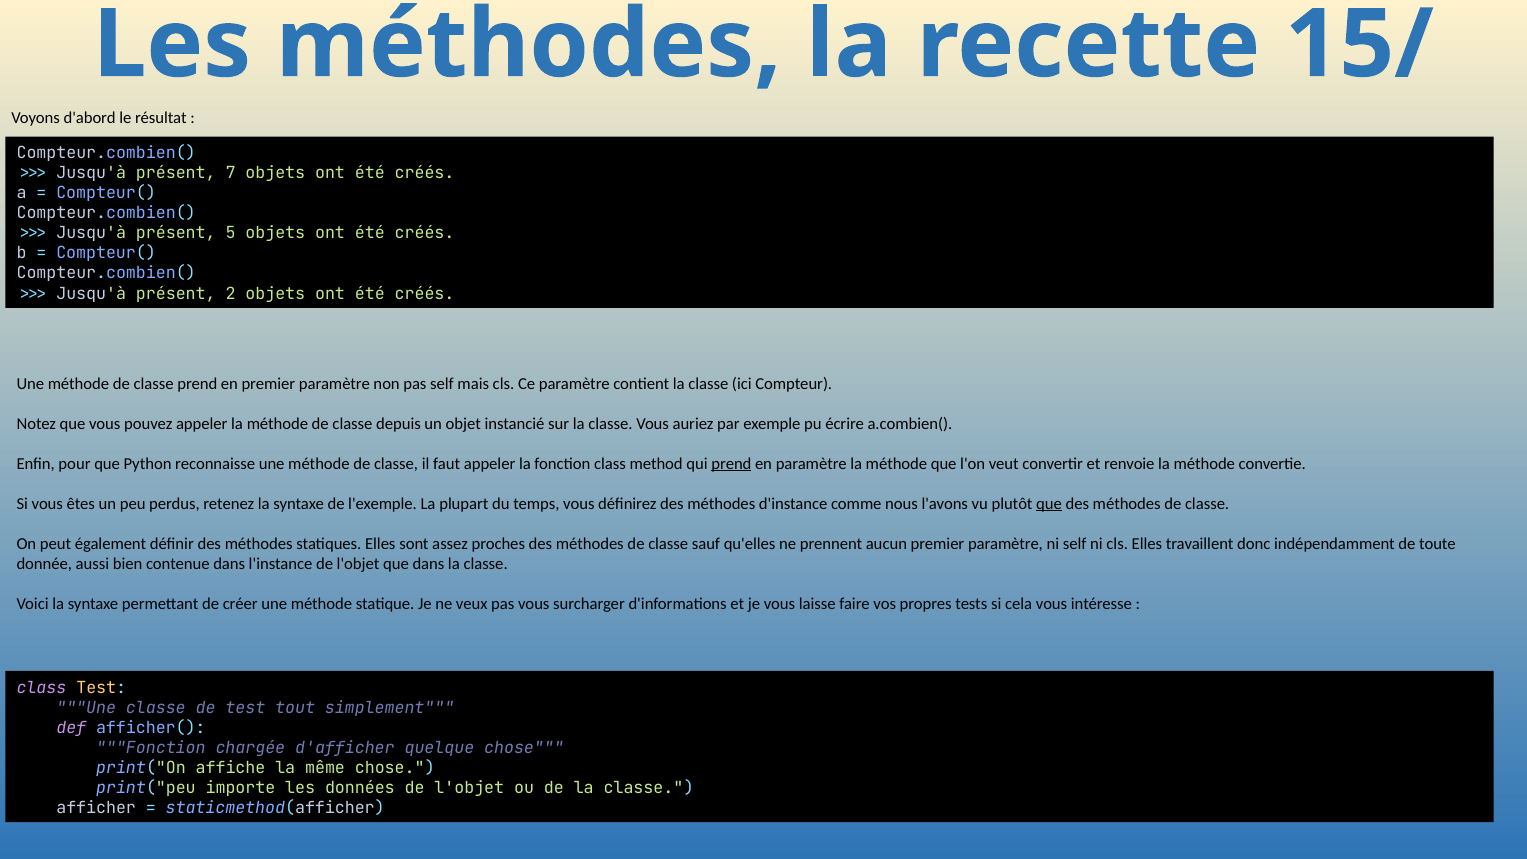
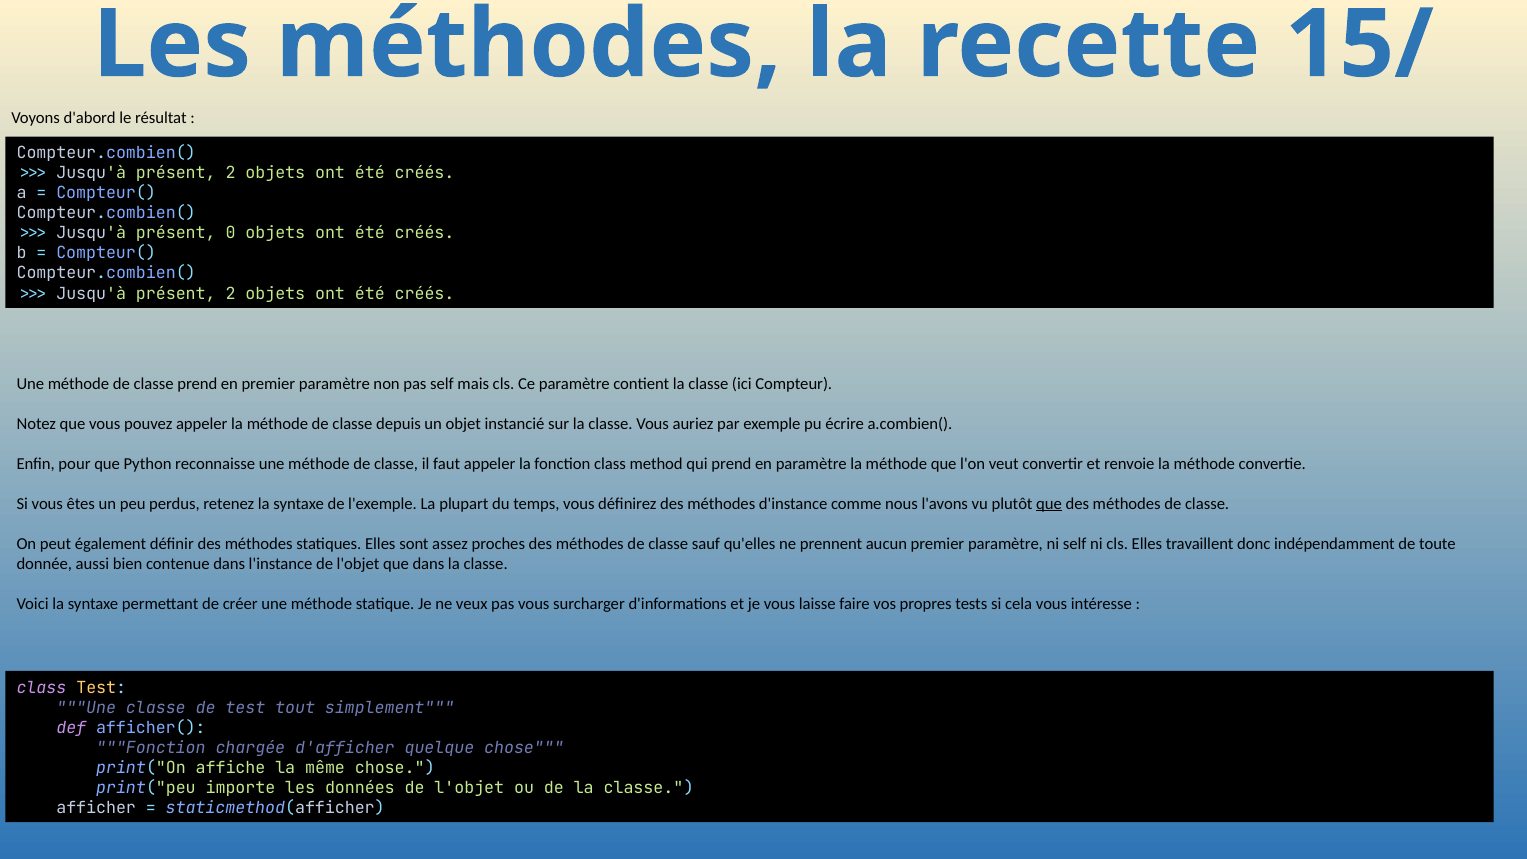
7: 7 -> 2 (231, 173)
5: 5 -> 0 (231, 233)
prend underline: present -> none (731, 464)
